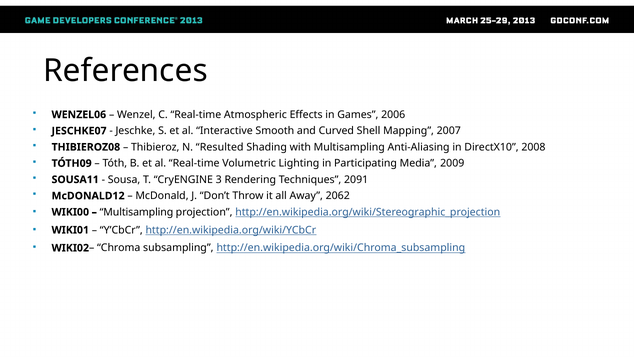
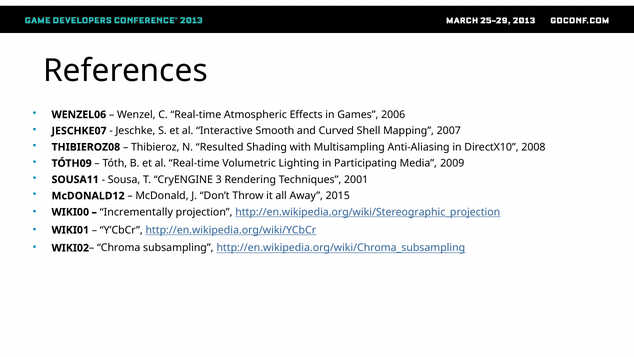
2091: 2091 -> 2001 (356, 179)
2062: 2062 -> 2015 (338, 196)
Multisampling: Multisampling -> Incrementally (136, 212)
